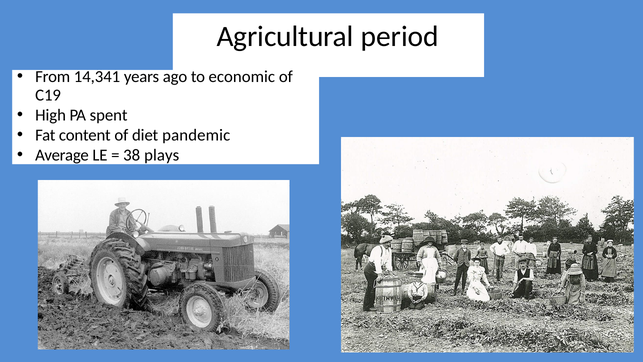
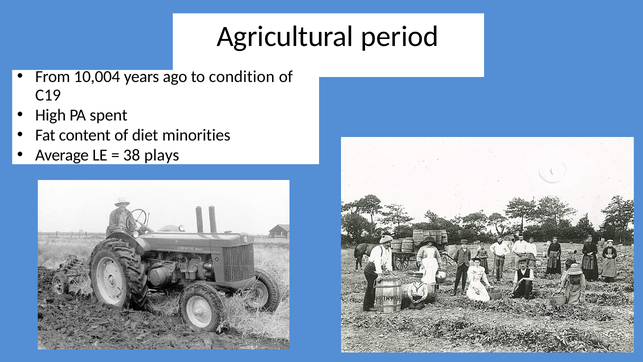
14,341: 14,341 -> 10,004 (97, 77)
economic: economic -> condition (242, 77)
pandemic: pandemic -> minorities (196, 135)
